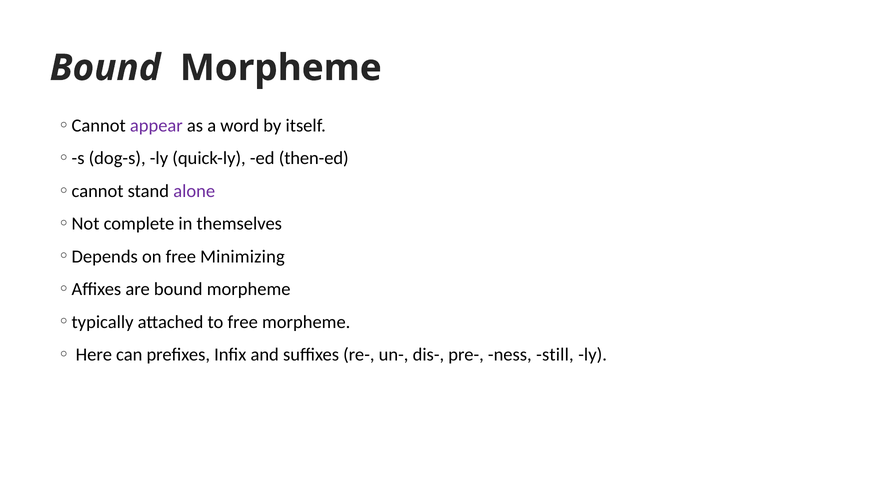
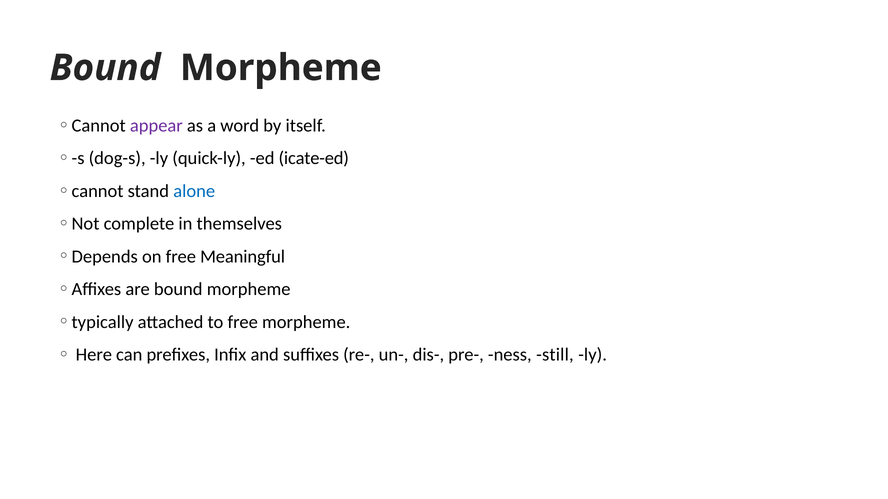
then-ed: then-ed -> icate-ed (314, 159)
alone colour: purple -> blue (194, 191)
Minimizing: Minimizing -> Meaningful (243, 257)
